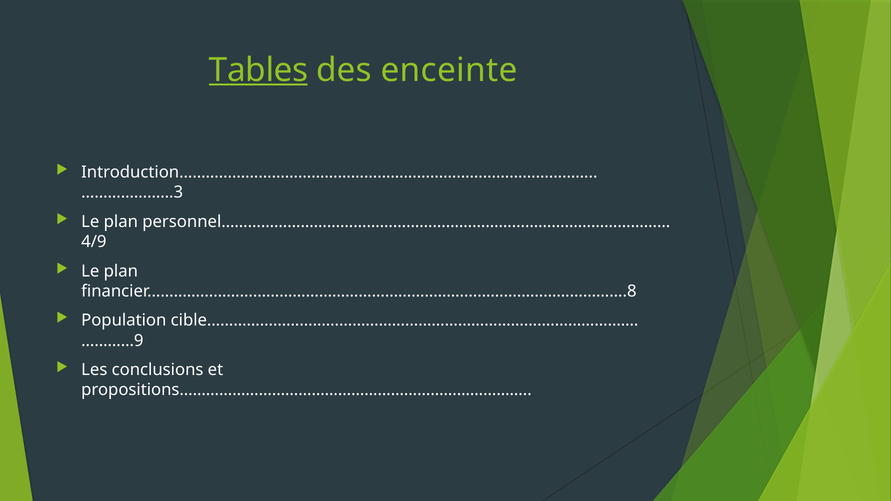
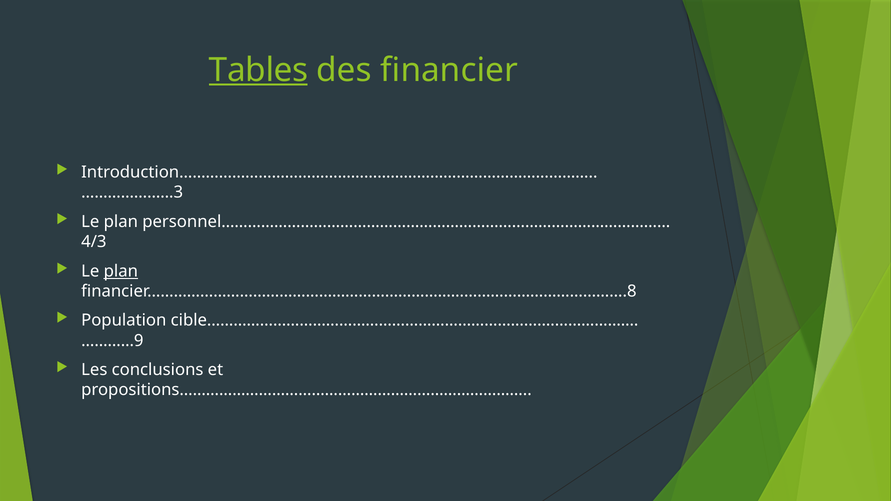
enceinte: enceinte -> financier (449, 70)
4/9: 4/9 -> 4/3 (94, 242)
plan underline: none -> present (121, 271)
